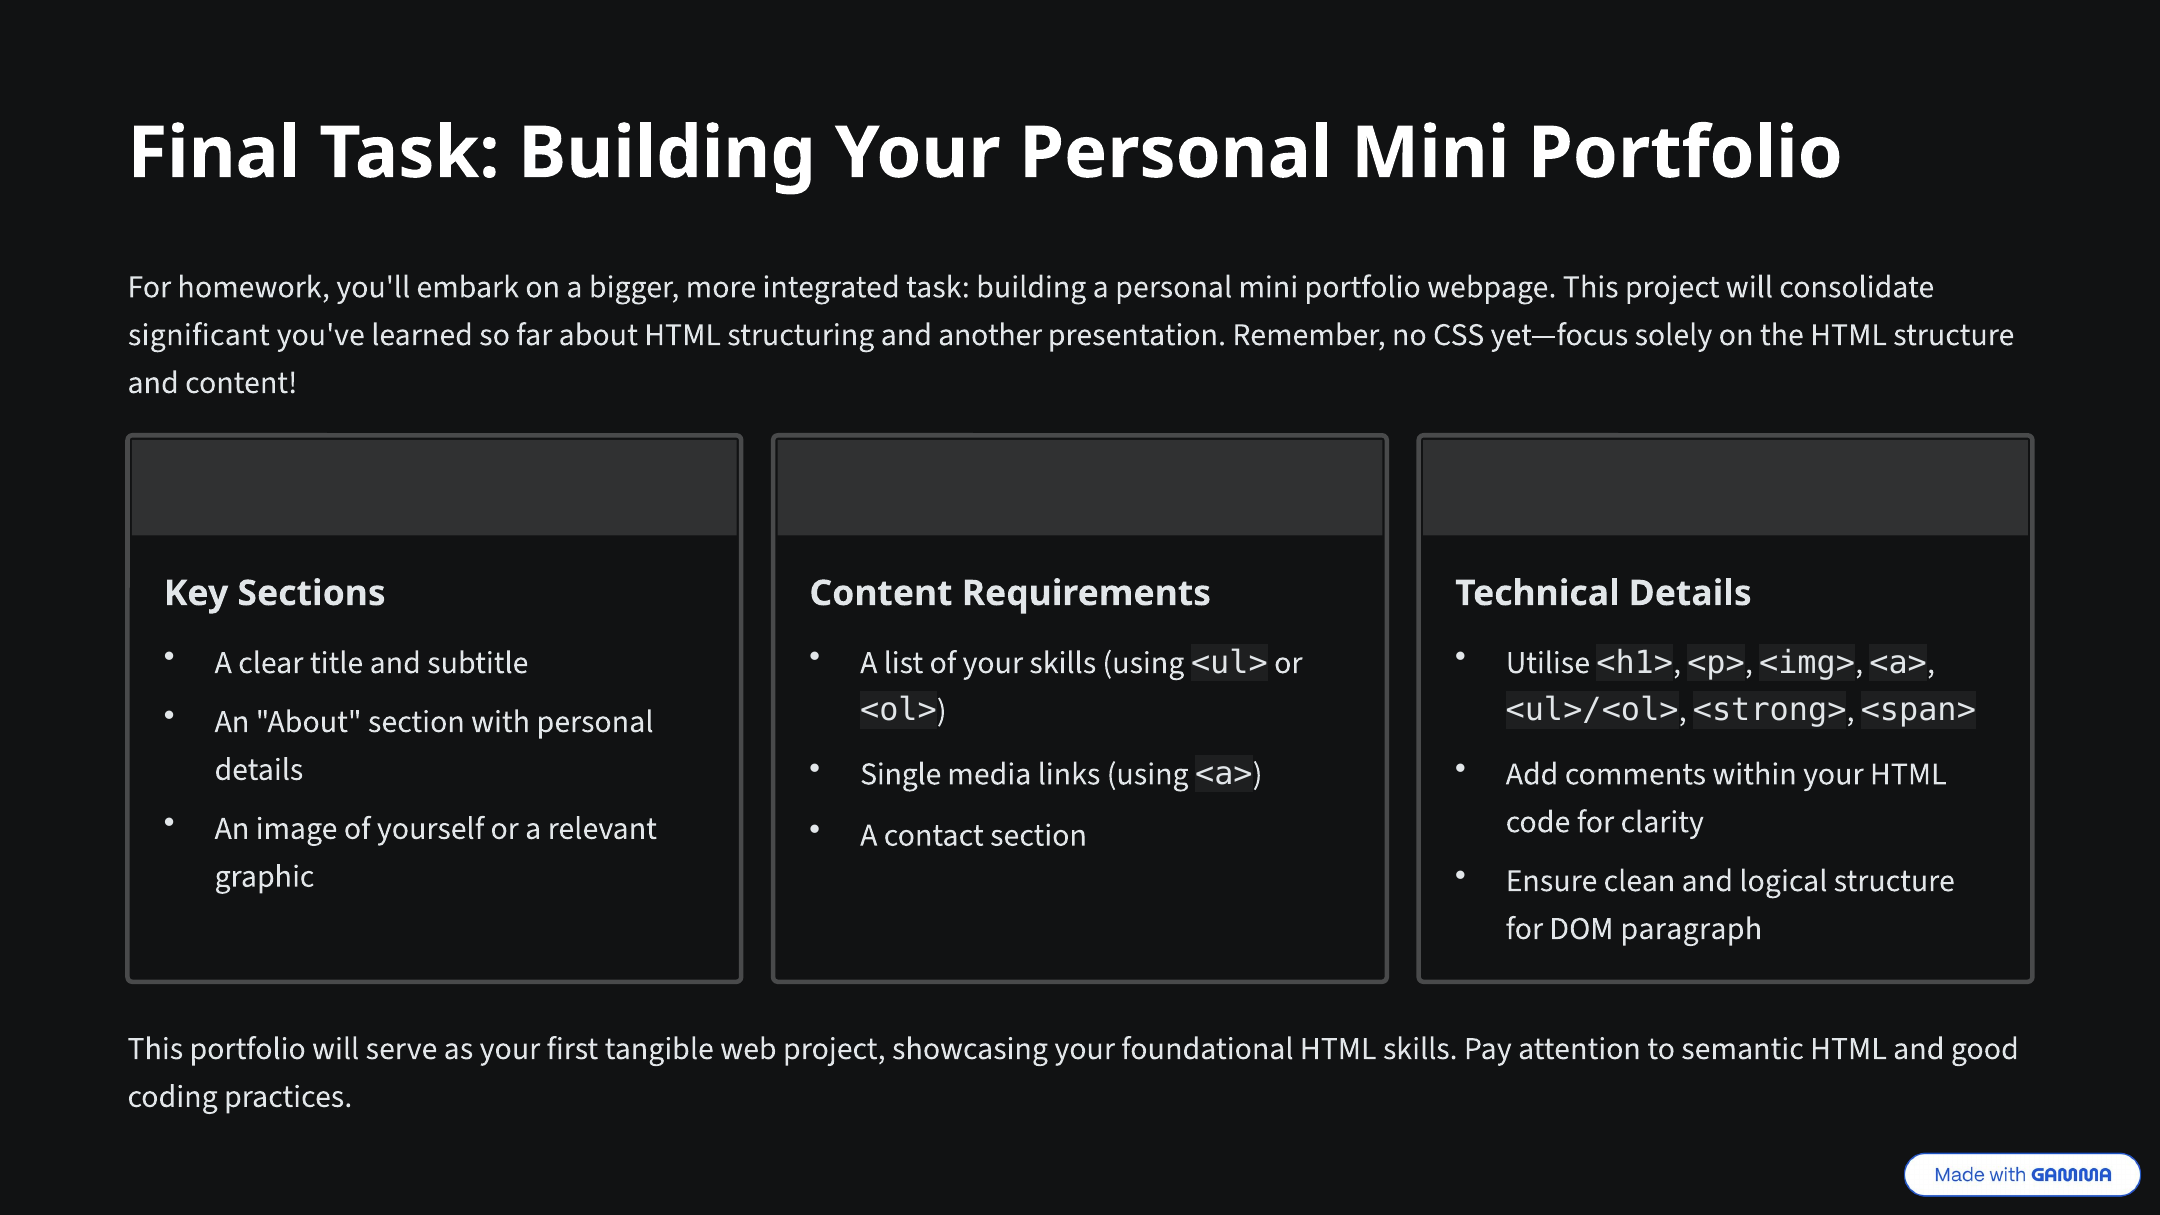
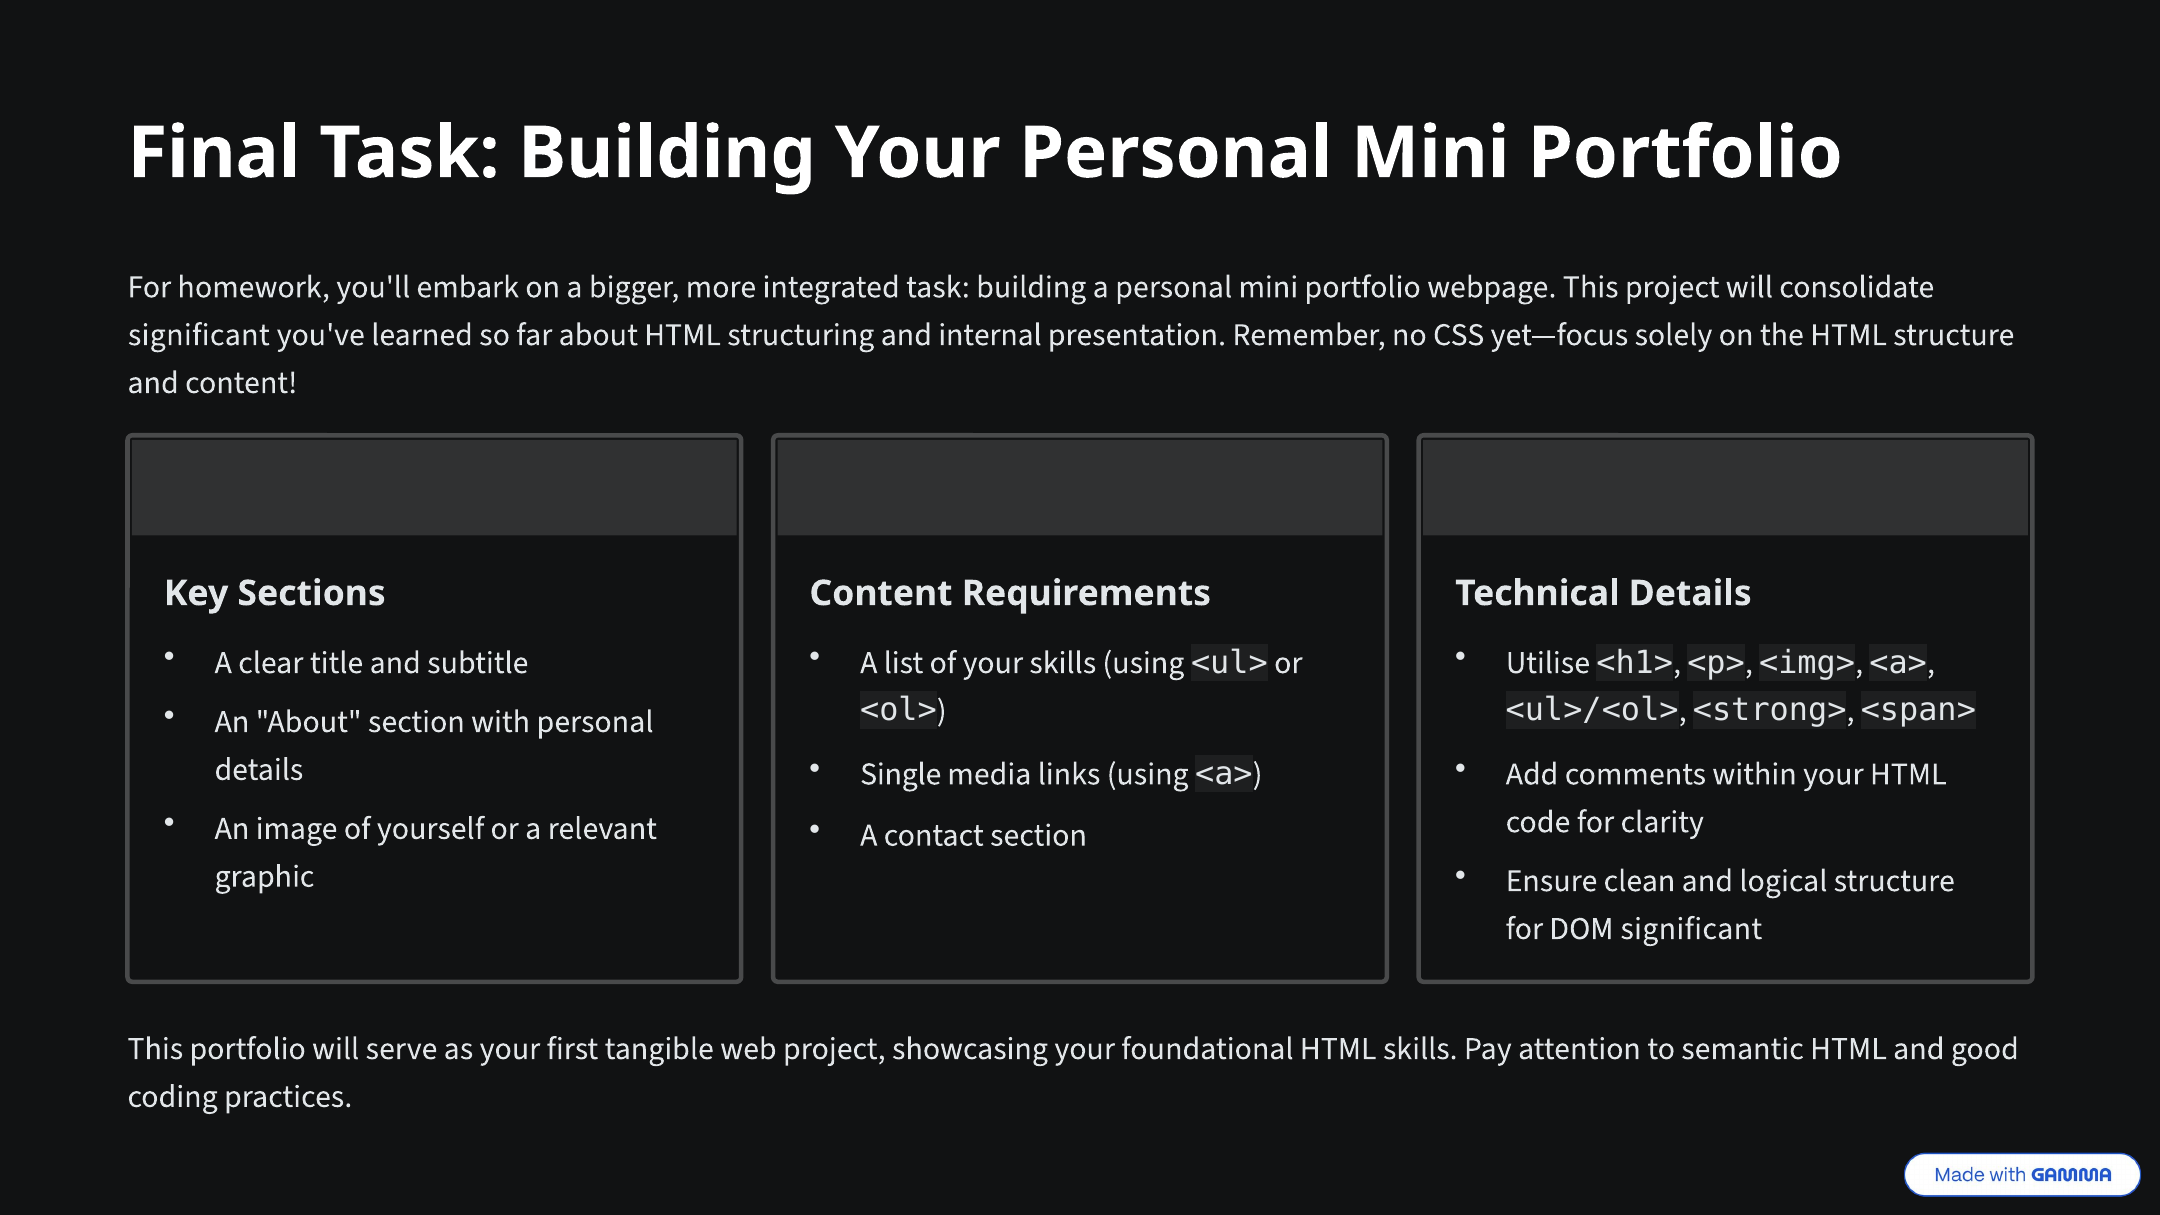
another: another -> internal (990, 335)
DOM paragraph: paragraph -> significant (1691, 929)
